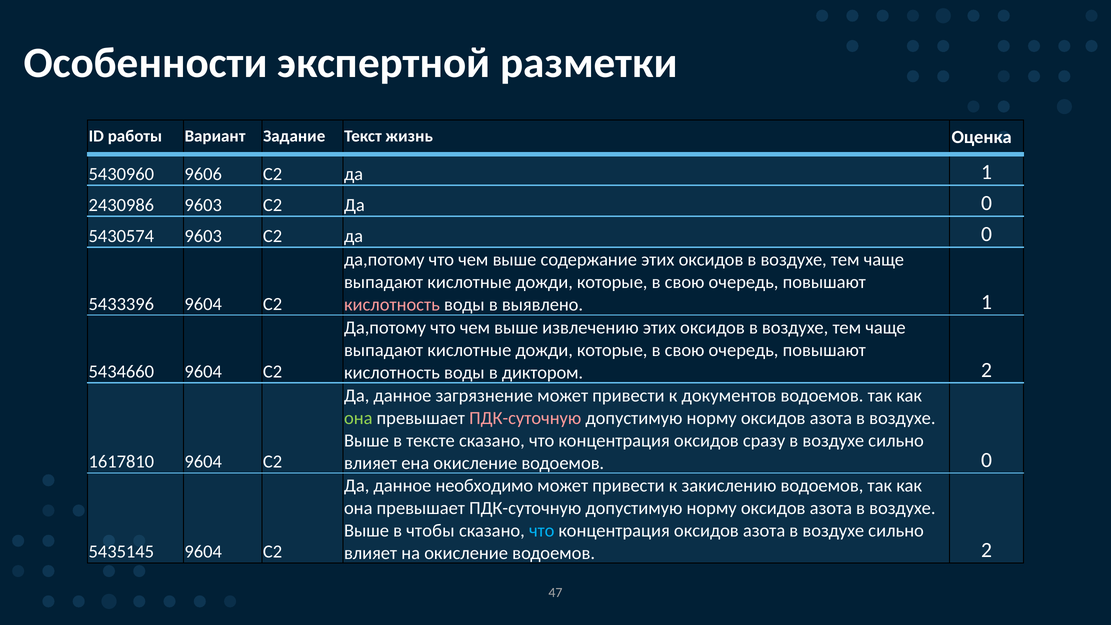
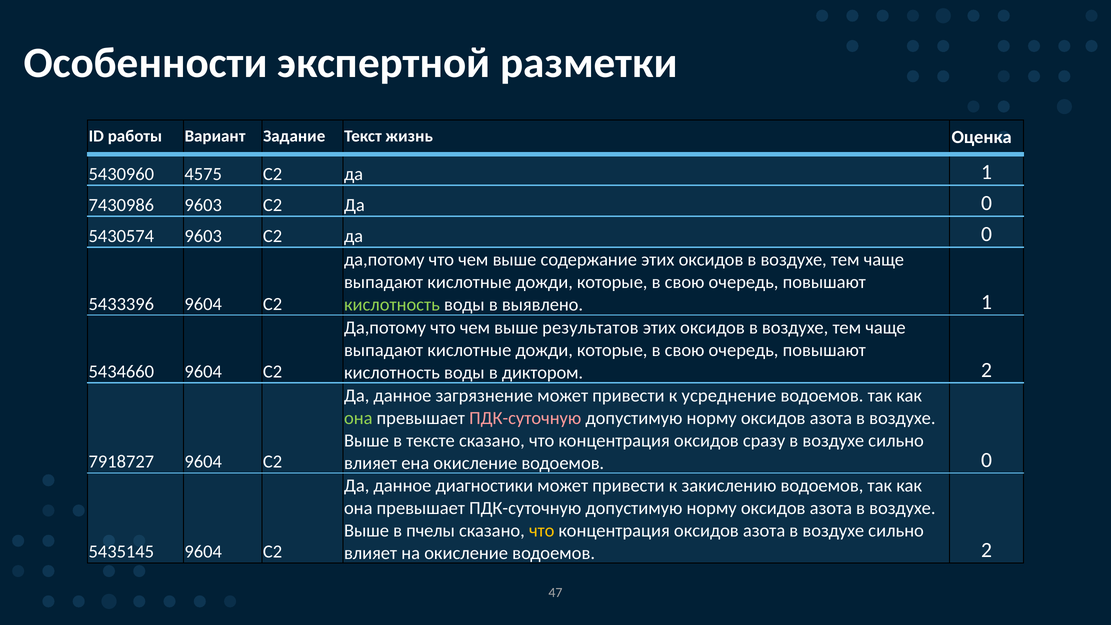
9606: 9606 -> 4575 (203, 174)
2430986: 2430986 -> 7430986 (121, 205)
кислотность colour: pink -> light green (392, 305)
извлечению: извлечению -> результатов (590, 328)
документов: документов -> усреднение (729, 395)
1617810: 1617810 -> 7918727 (121, 462)
необходимо: необходимо -> диагностики (484, 485)
чтобы: чтобы -> пчелы (431, 531)
что colour: light blue -> yellow (542, 531)
